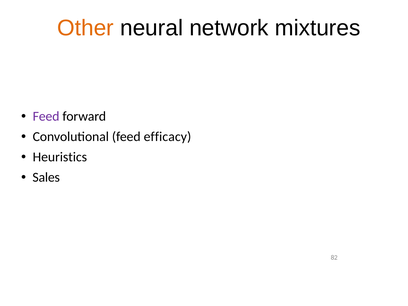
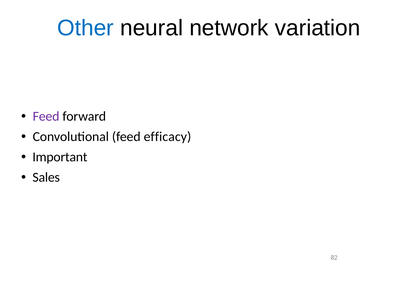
Other colour: orange -> blue (86, 28)
mixtures: mixtures -> variation (318, 28)
Heuristics: Heuristics -> Important (60, 157)
